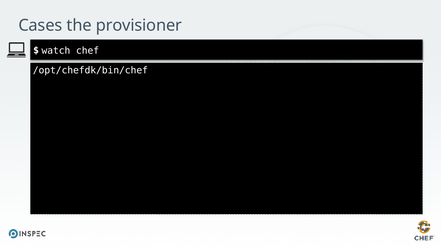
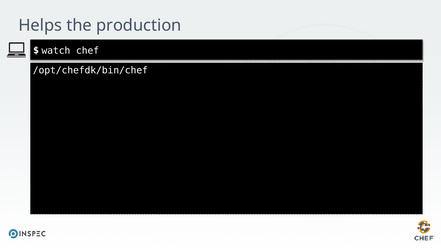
Cases: Cases -> Helps (40, 25)
provisioner: provisioner -> production (139, 25)
